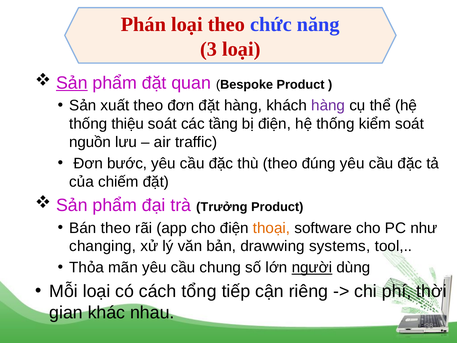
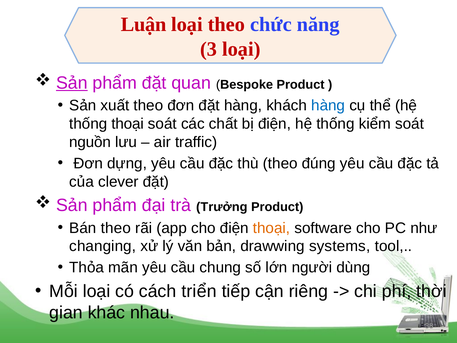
Phán: Phán -> Luận (144, 25)
hàng colour: purple -> blue (328, 105)
thống thiệu: thiệu -> thoại (128, 124)
tầng: tầng -> chất (223, 124)
bước: bước -> dựng (127, 163)
chiếm: chiếm -> clever (118, 182)
người underline: present -> none (312, 267)
tổng: tổng -> triển (199, 291)
